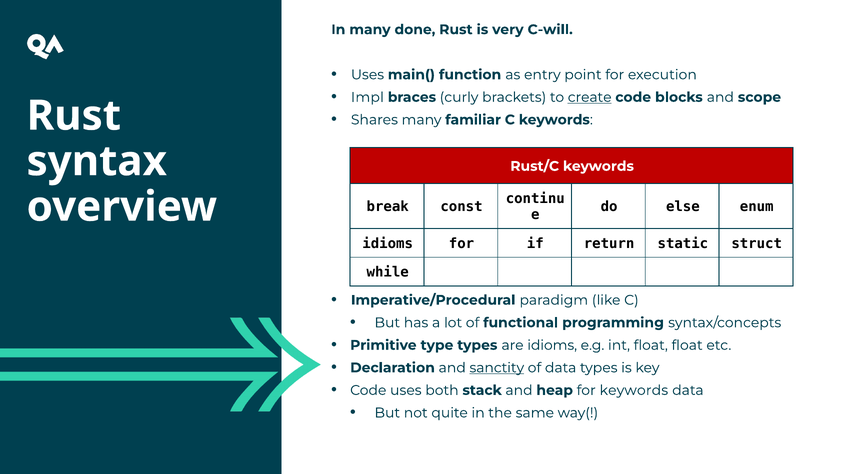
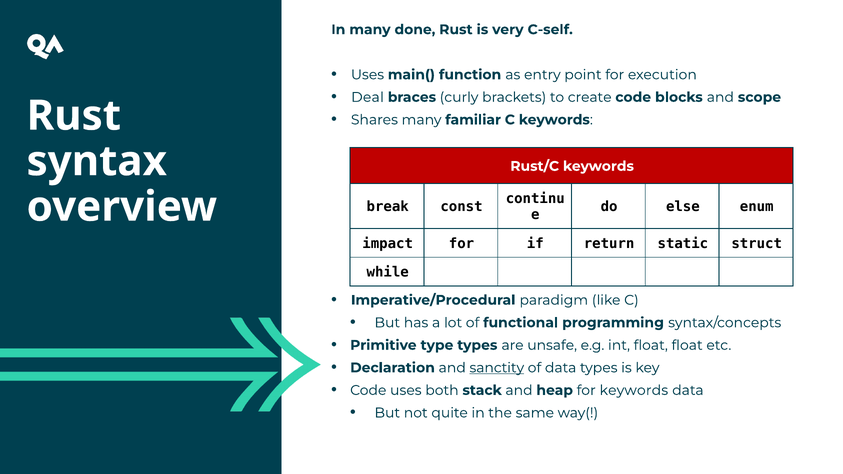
C-will: C-will -> C-self (550, 30)
Impl: Impl -> Deal (367, 97)
create underline: present -> none (590, 97)
idioms: idioms -> impact (388, 244)
are idioms: idioms -> unsafe (552, 345)
